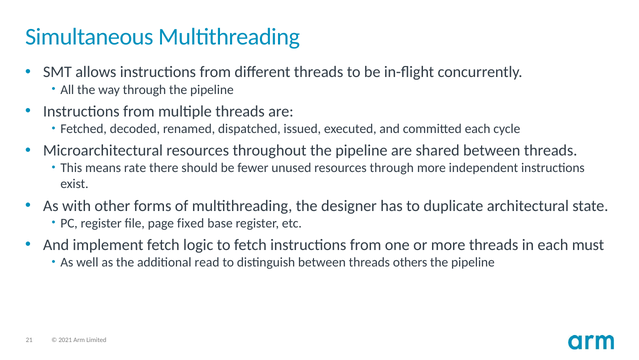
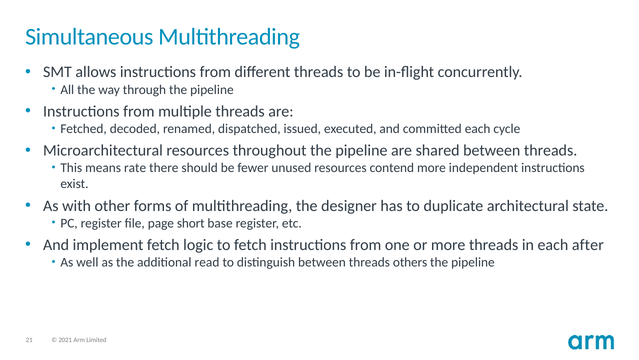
resources through: through -> contend (392, 168)
fixed: fixed -> short (191, 223)
must: must -> after (588, 245)
